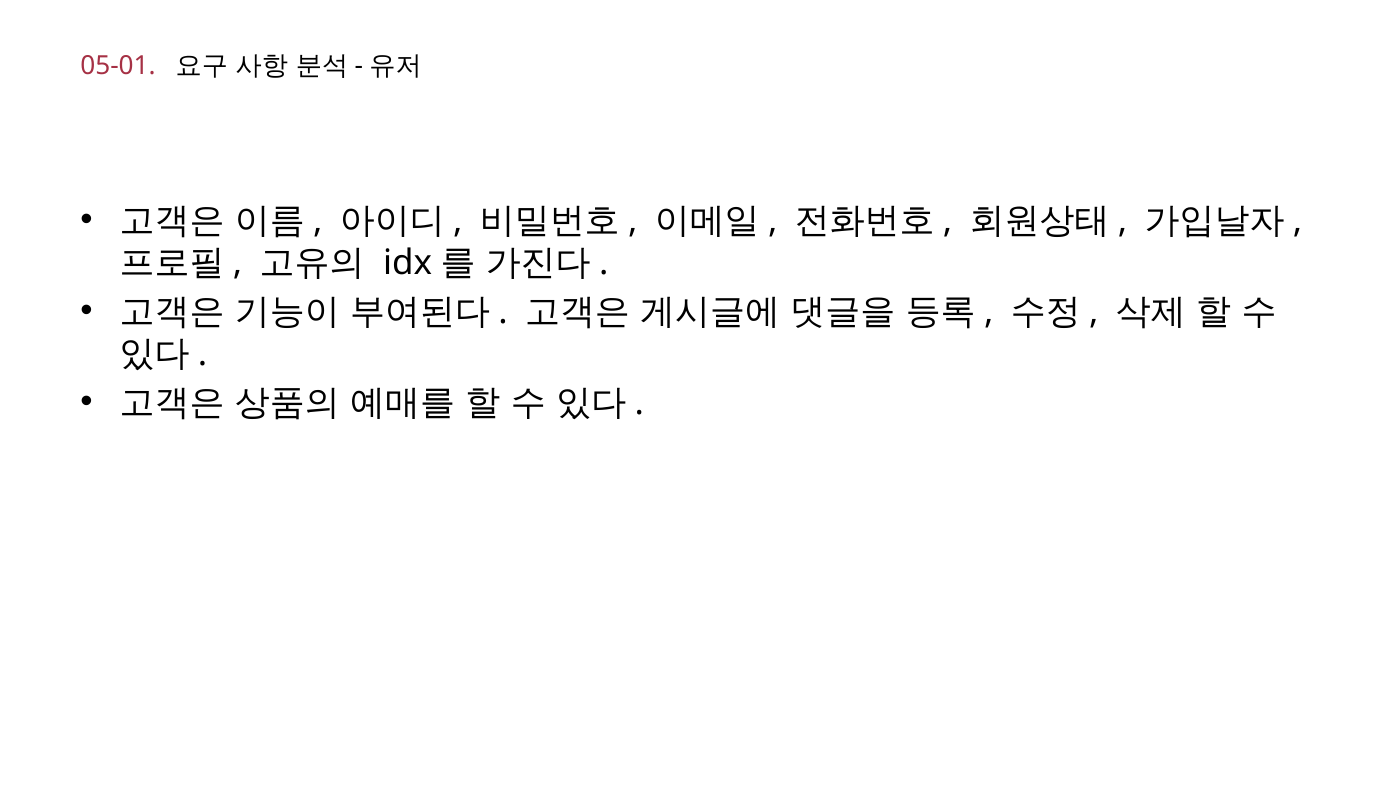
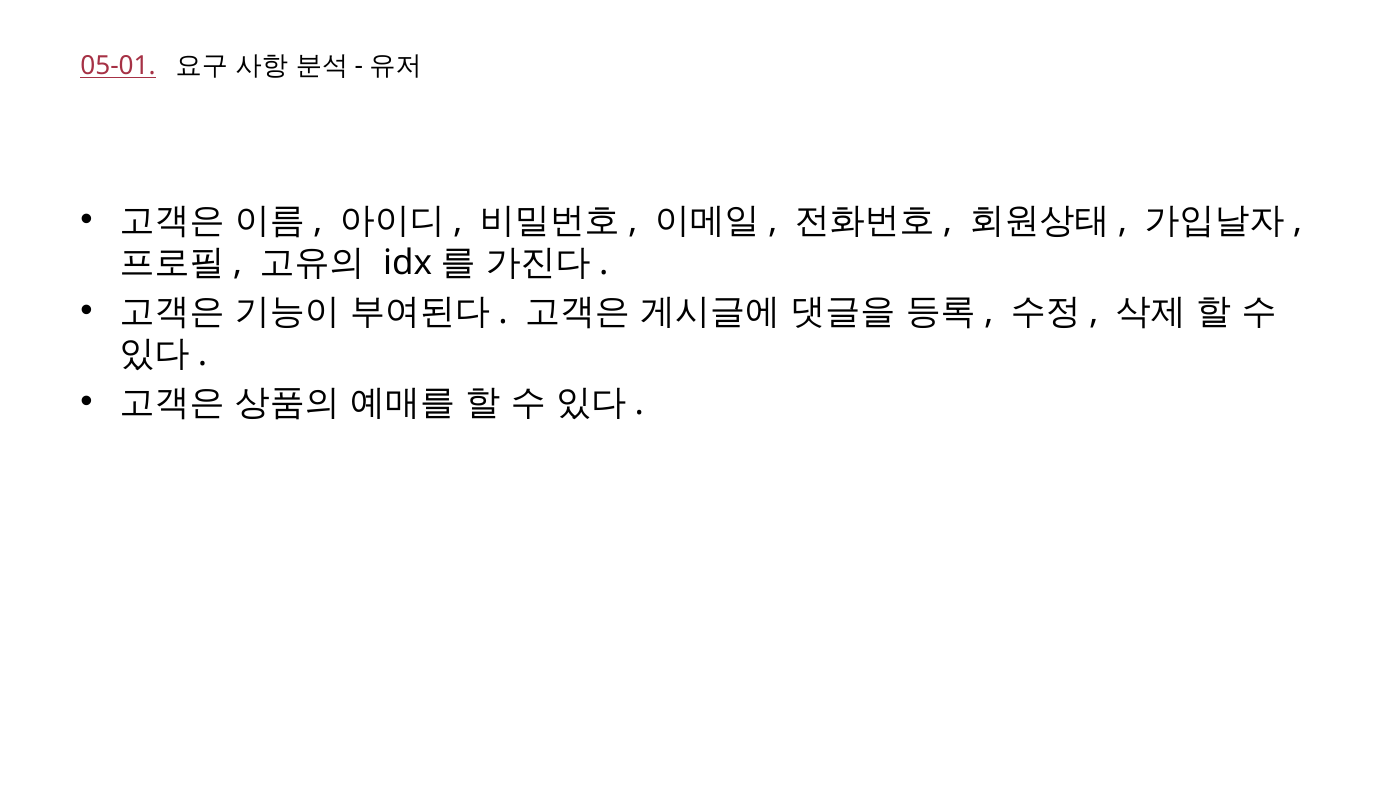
05-01 underline: none -> present (118, 66)
